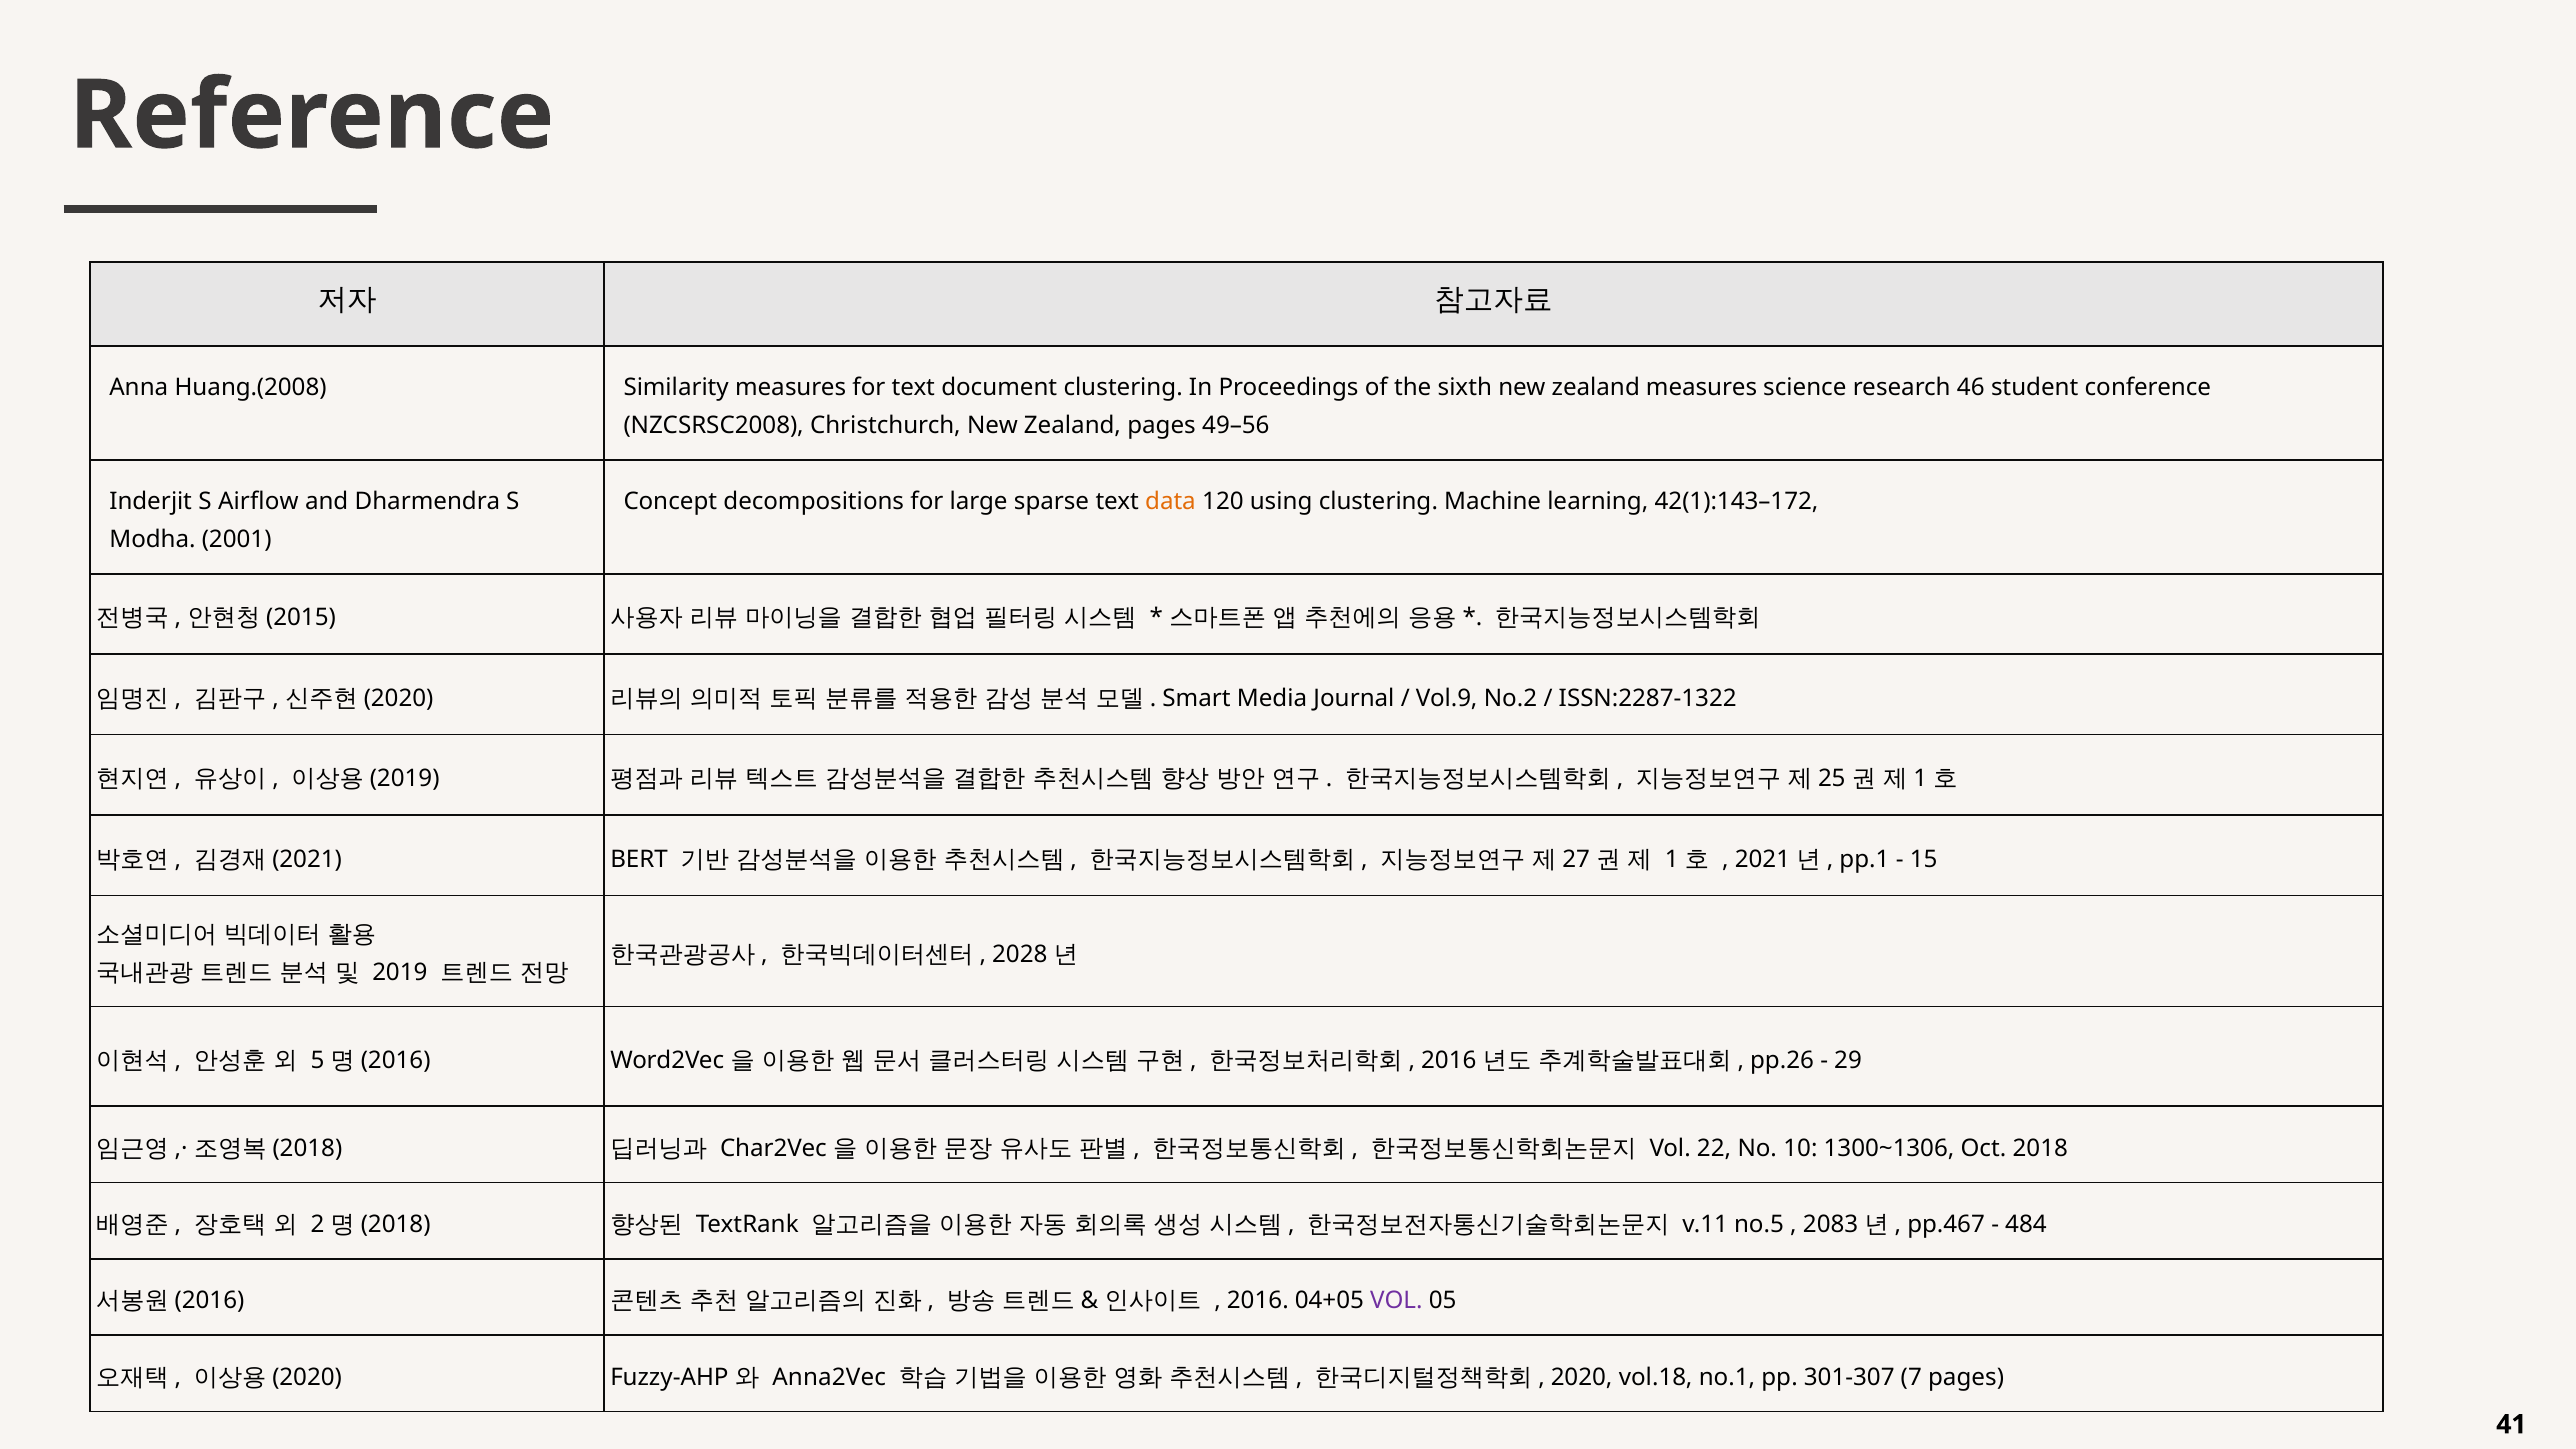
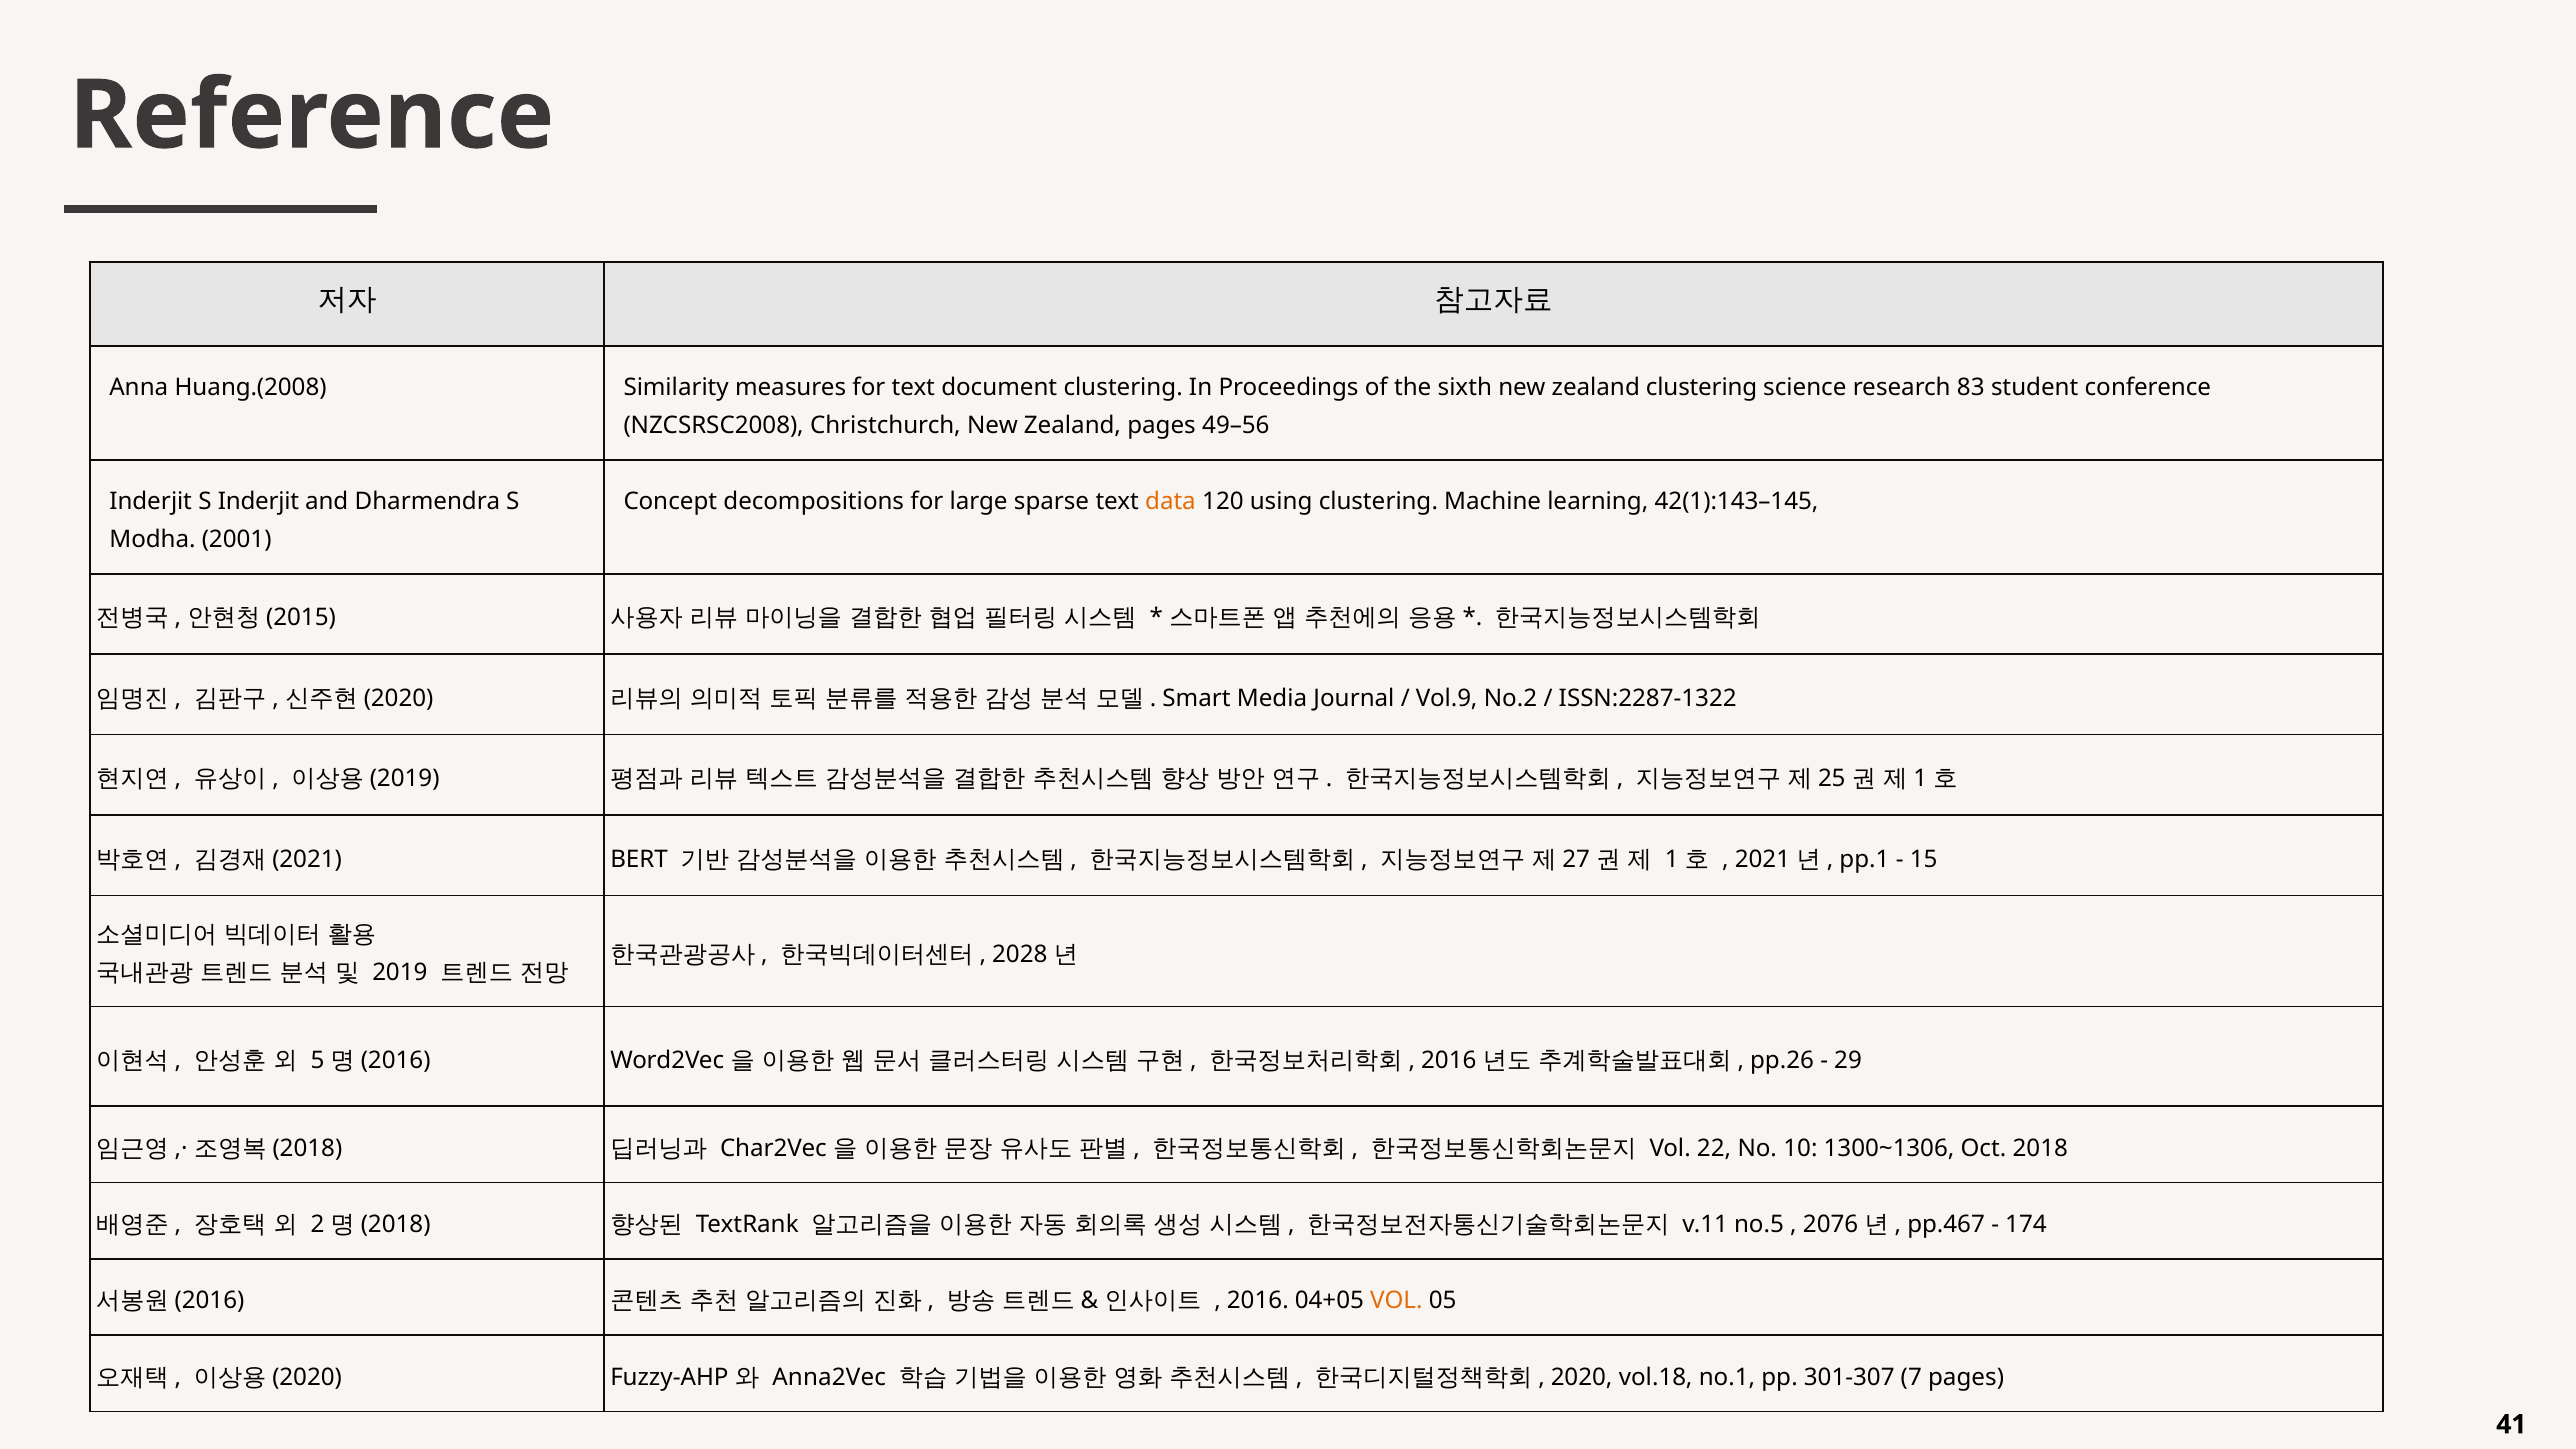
zealand measures: measures -> clustering (1702, 388)
46: 46 -> 83 (1971, 388)
S Airflow: Airflow -> Inderjit (258, 502)
42(1):143–172: 42(1):143–172 -> 42(1):143–145 (1737, 502)
2083: 2083 -> 2076 (1831, 1224)
484: 484 -> 174 (2026, 1224)
VOL colour: purple -> orange (1396, 1301)
